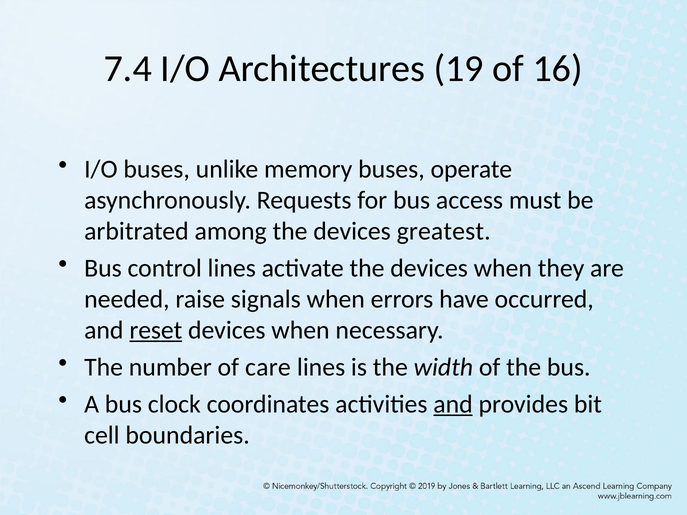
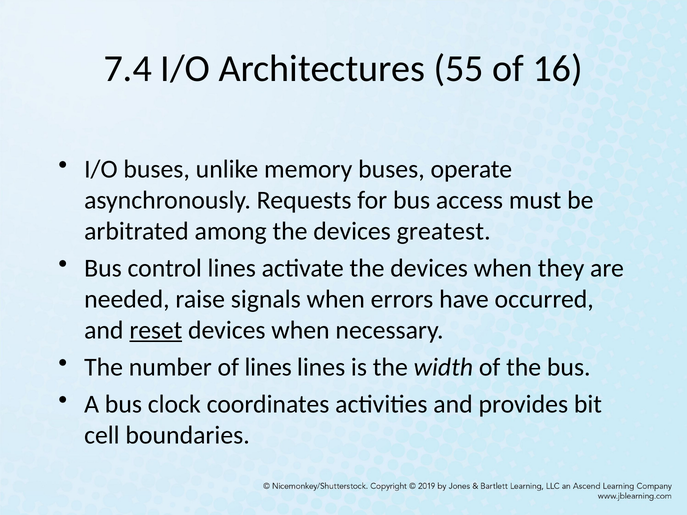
19: 19 -> 55 (459, 68)
of care: care -> lines (268, 367)
and underline: present -> none (453, 404)
